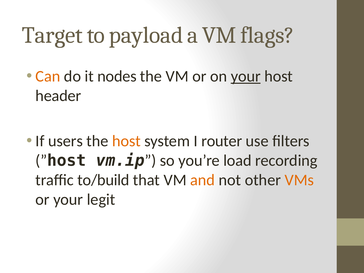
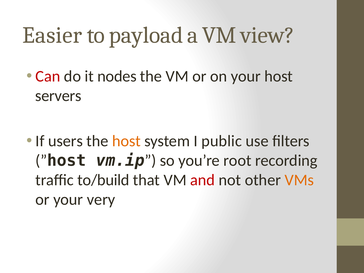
Target: Target -> Easier (52, 35)
flags: flags -> view (267, 35)
Can colour: orange -> red (48, 76)
your underline: present -> none (246, 76)
header: header -> servers (58, 96)
router: router -> public (222, 141)
load: load -> root (237, 161)
and colour: orange -> red (203, 180)
legit: legit -> very (101, 199)
